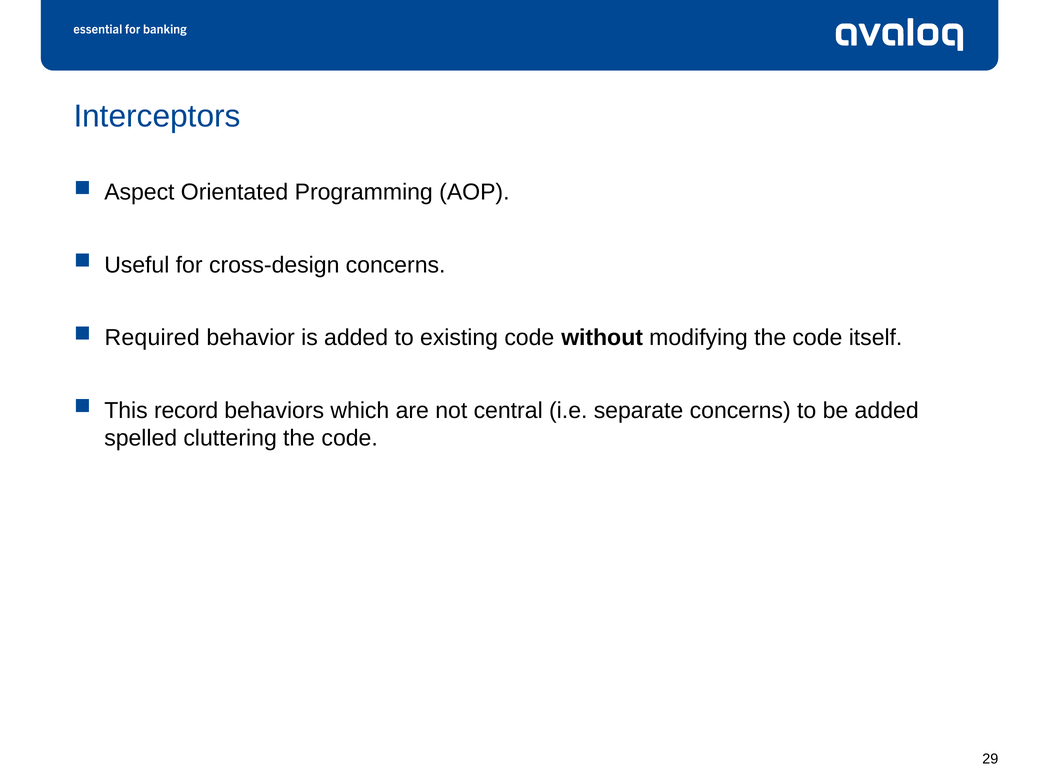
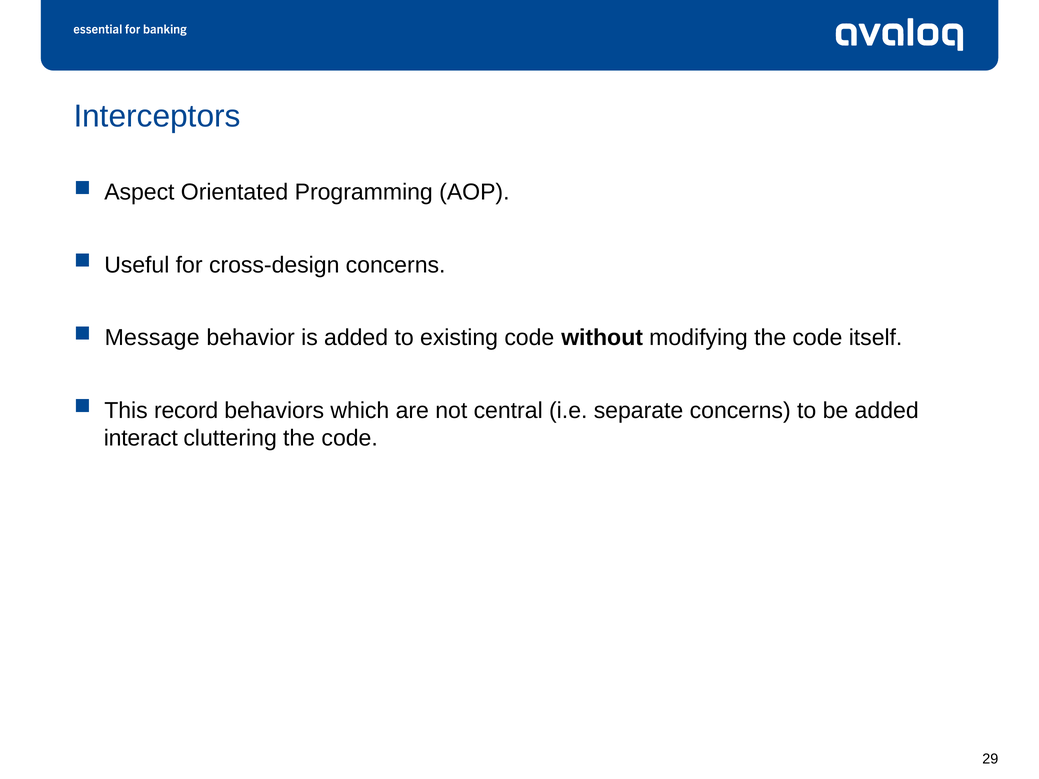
Required: Required -> Message (152, 338)
spelled: spelled -> interact (141, 438)
